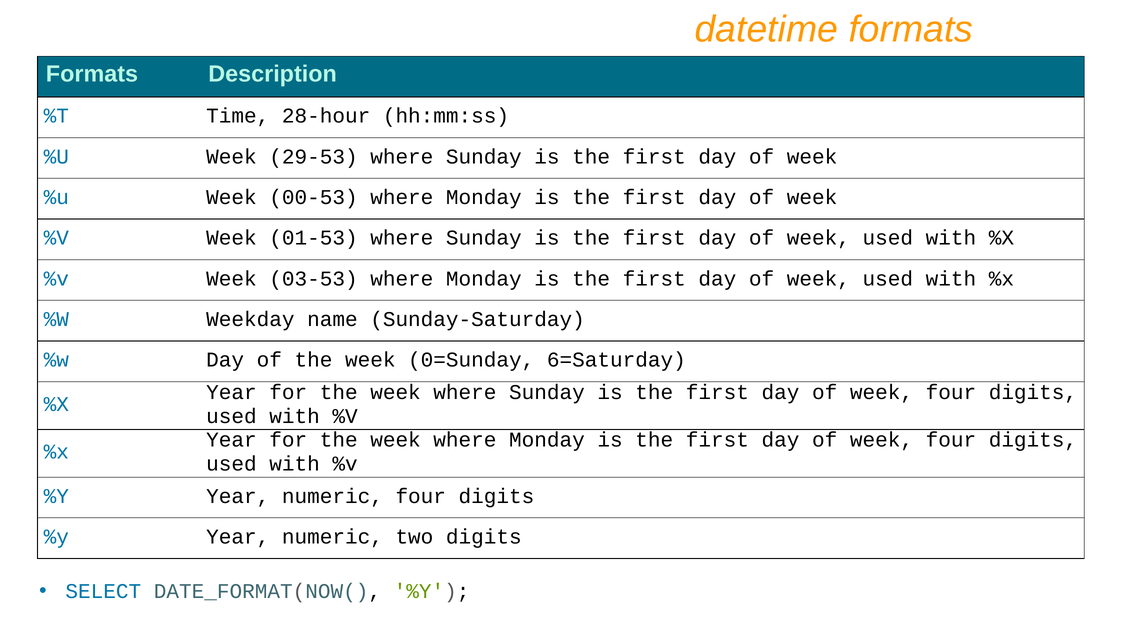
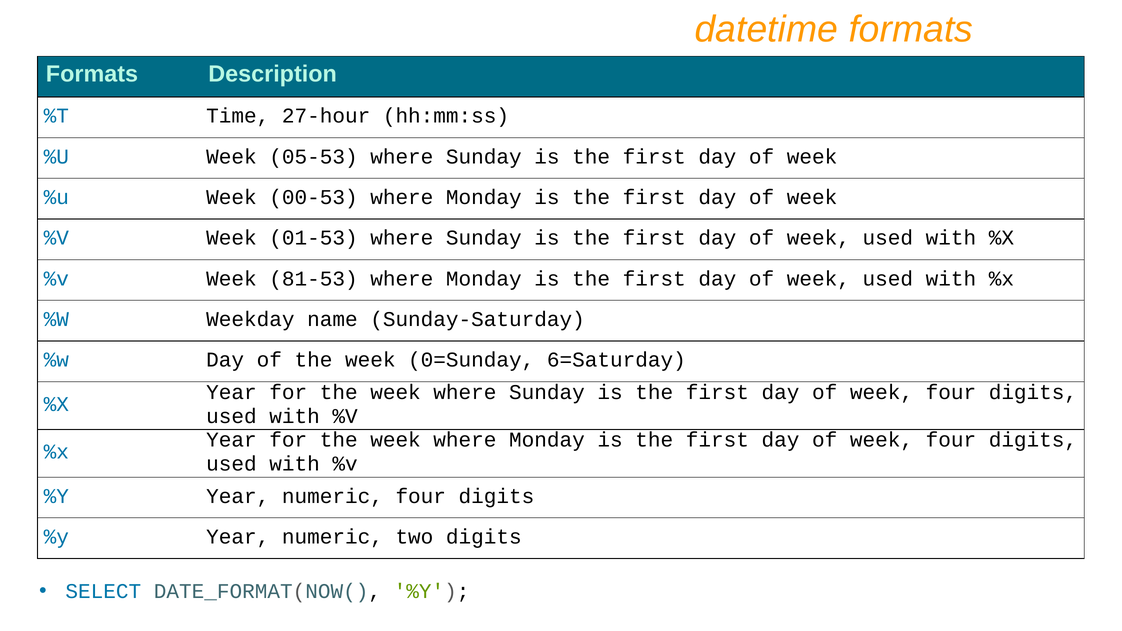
28-hour: 28-hour -> 27-hour (326, 116)
29-53: 29-53 -> 05-53 (313, 157)
03-53: 03-53 -> 81-53 (313, 279)
